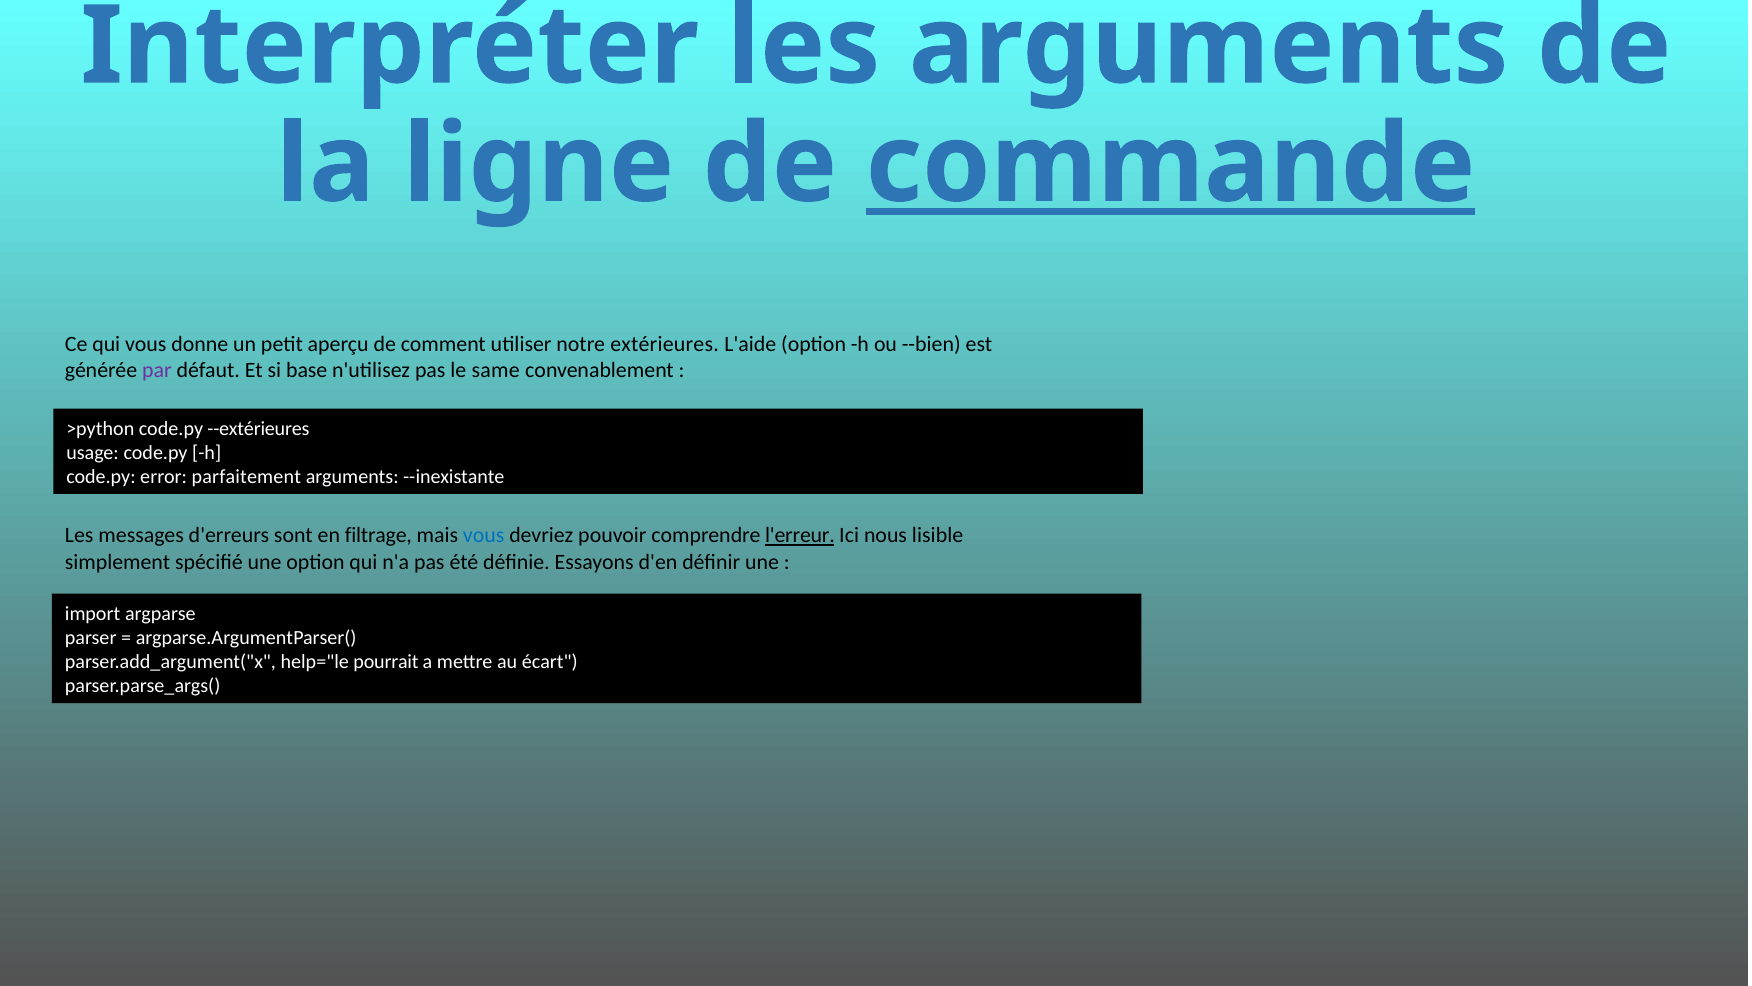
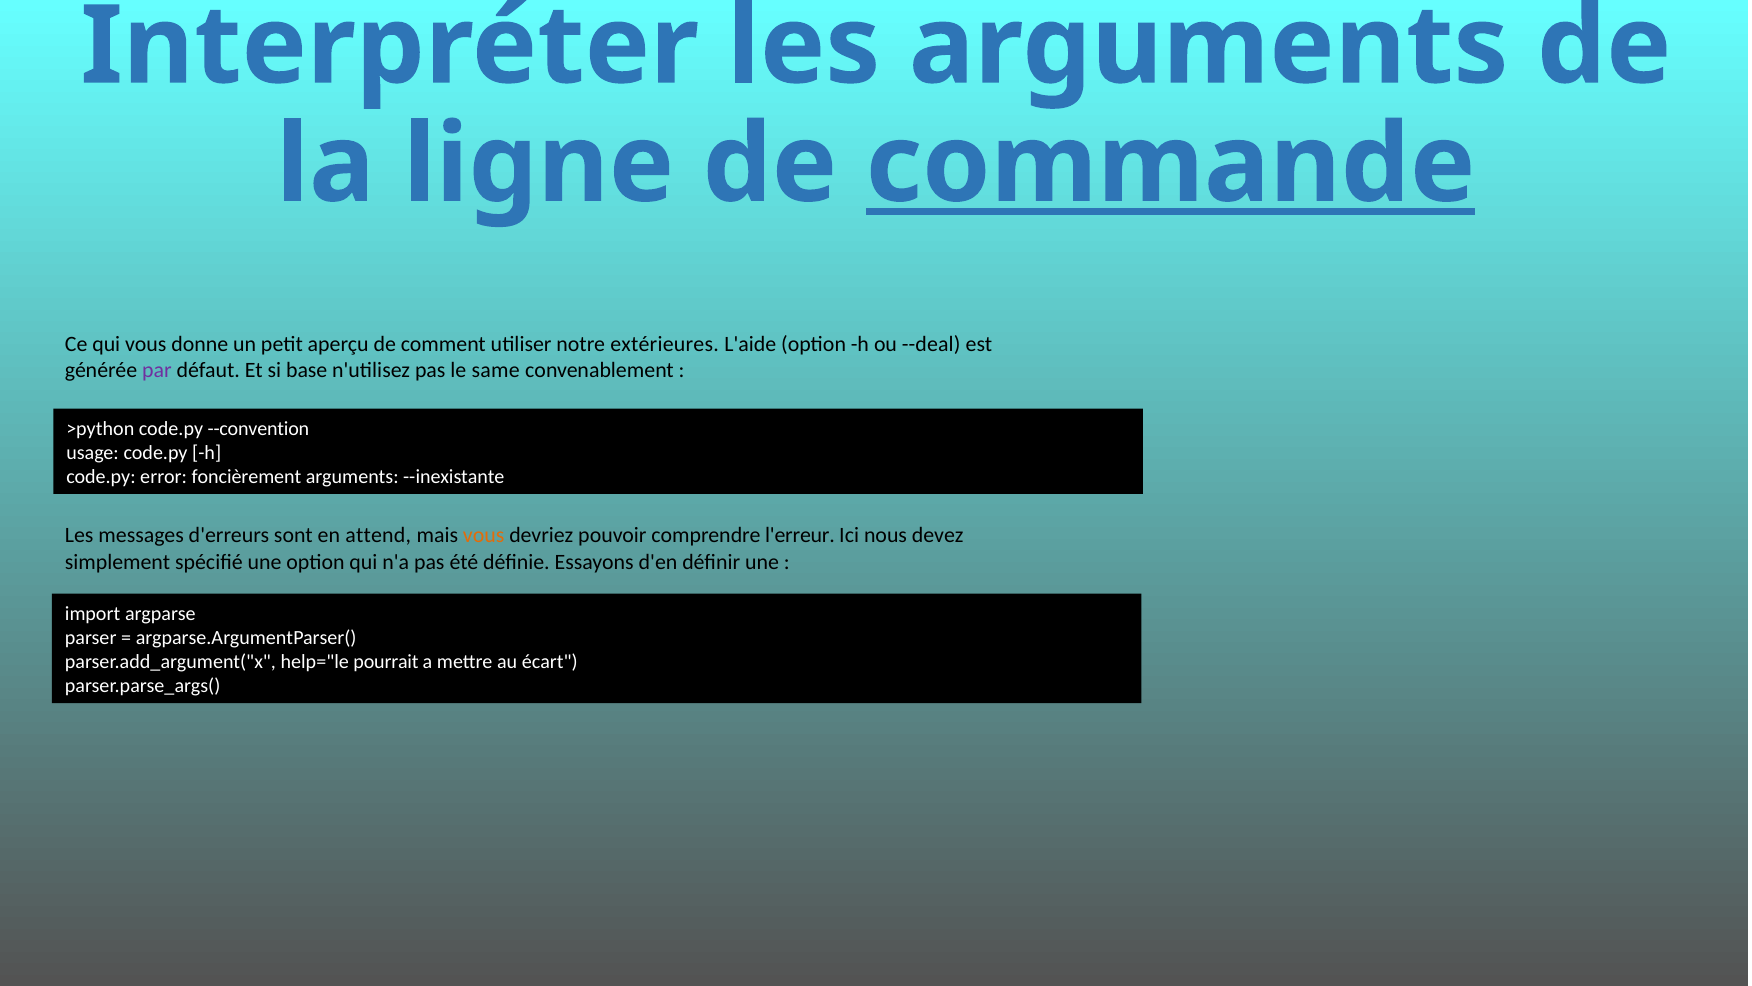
--bien: --bien -> --deal (931, 344)
--extérieures: --extérieures -> --convention (258, 428)
parfaitement: parfaitement -> foncièrement (246, 477)
filtrage: filtrage -> attend (378, 535)
vous colour: blue -> orange (484, 535)
l'erreur underline: present -> none (800, 535)
lisible: lisible -> devez (938, 535)
